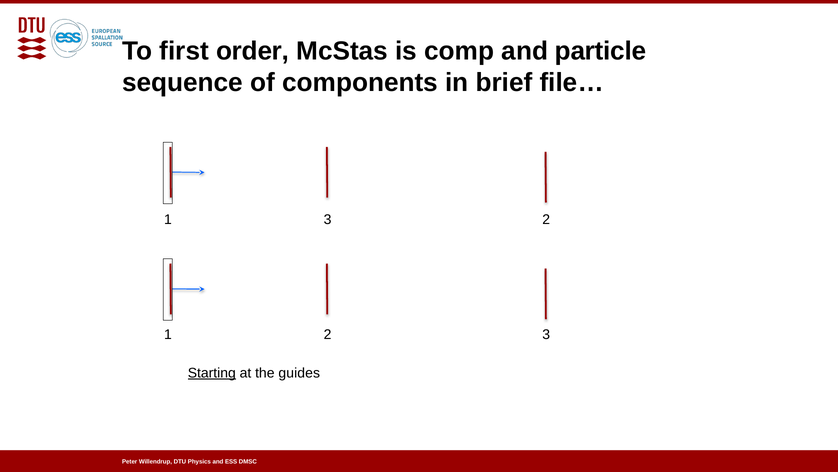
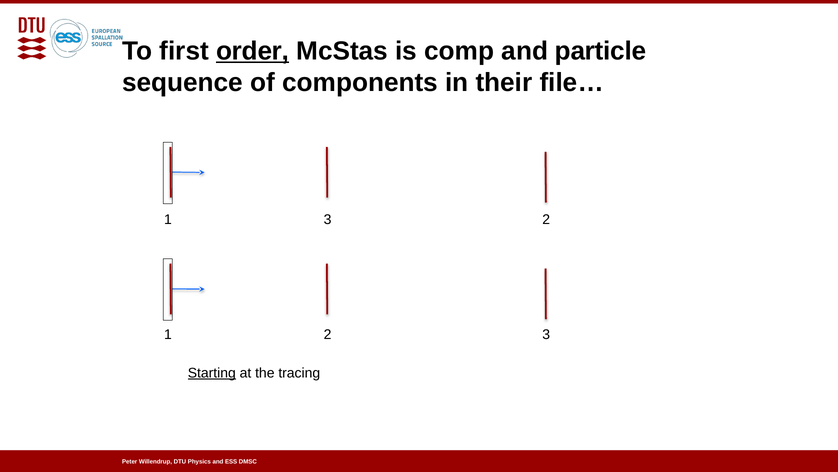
order underline: none -> present (253, 51)
brief: brief -> their (504, 82)
guides: guides -> tracing (299, 373)
